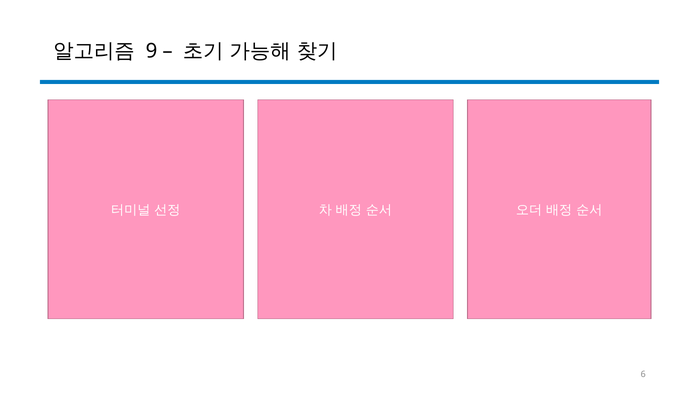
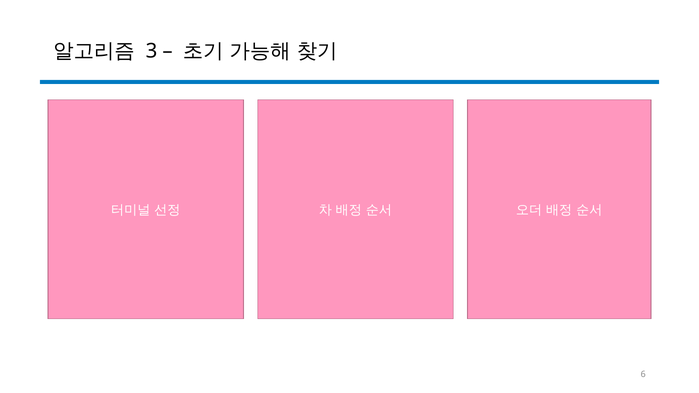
9: 9 -> 3 (151, 51)
